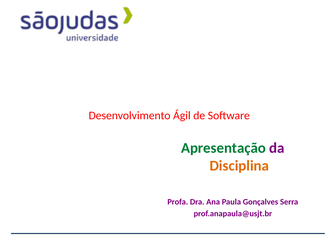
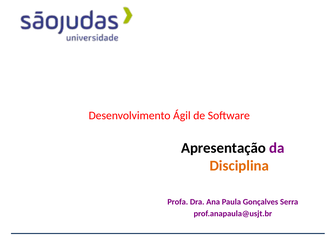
Apresentação colour: green -> black (223, 148)
